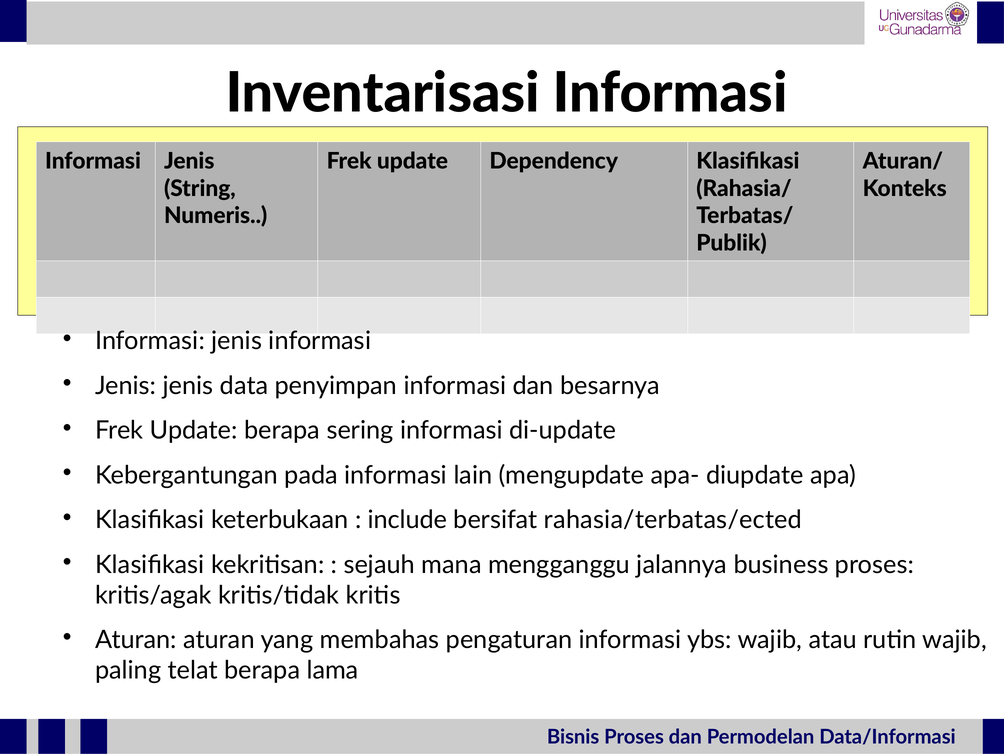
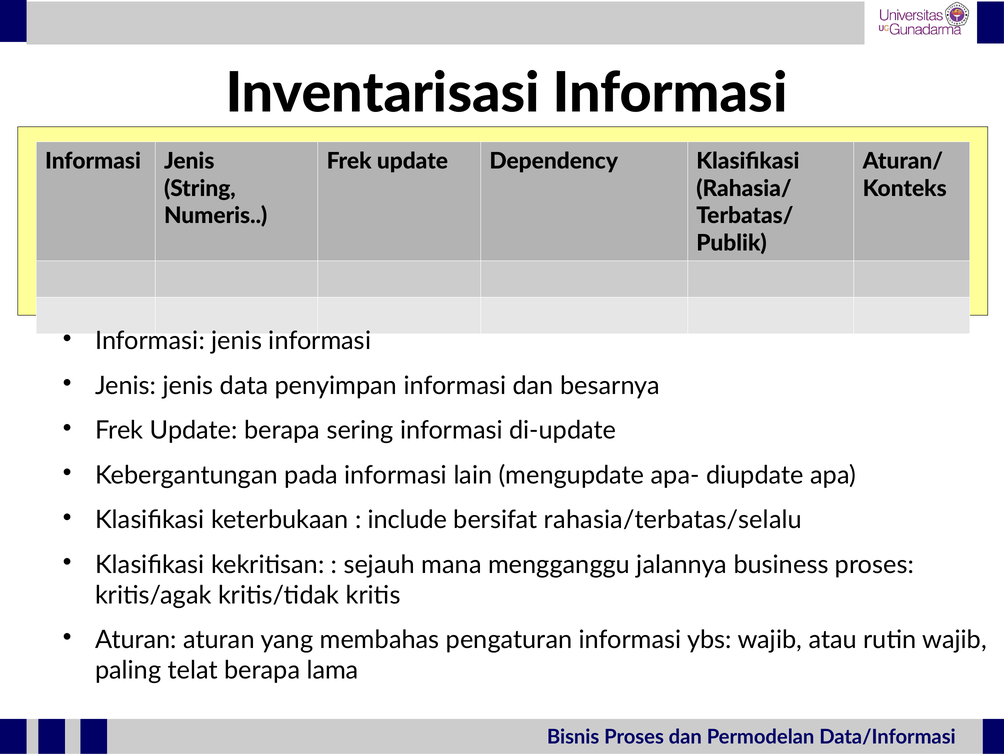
rahasia/terbatas/ected: rahasia/terbatas/ected -> rahasia/terbatas/selalu (673, 520)
